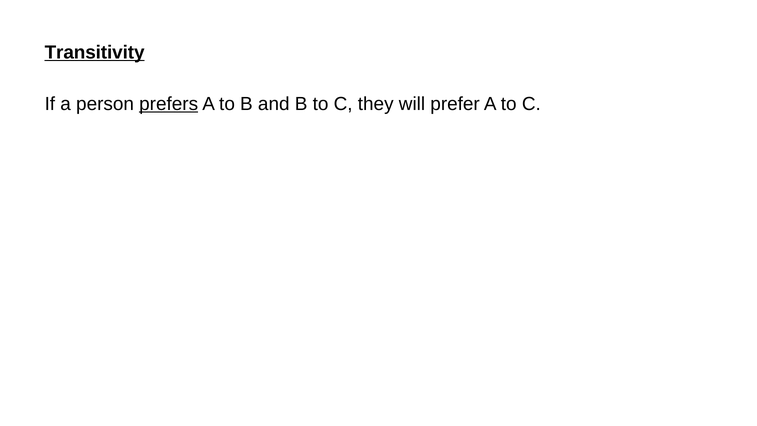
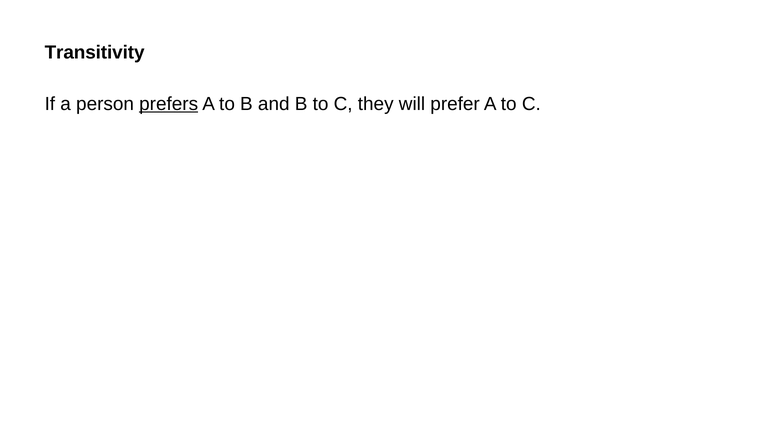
Transitivity underline: present -> none (95, 52)
